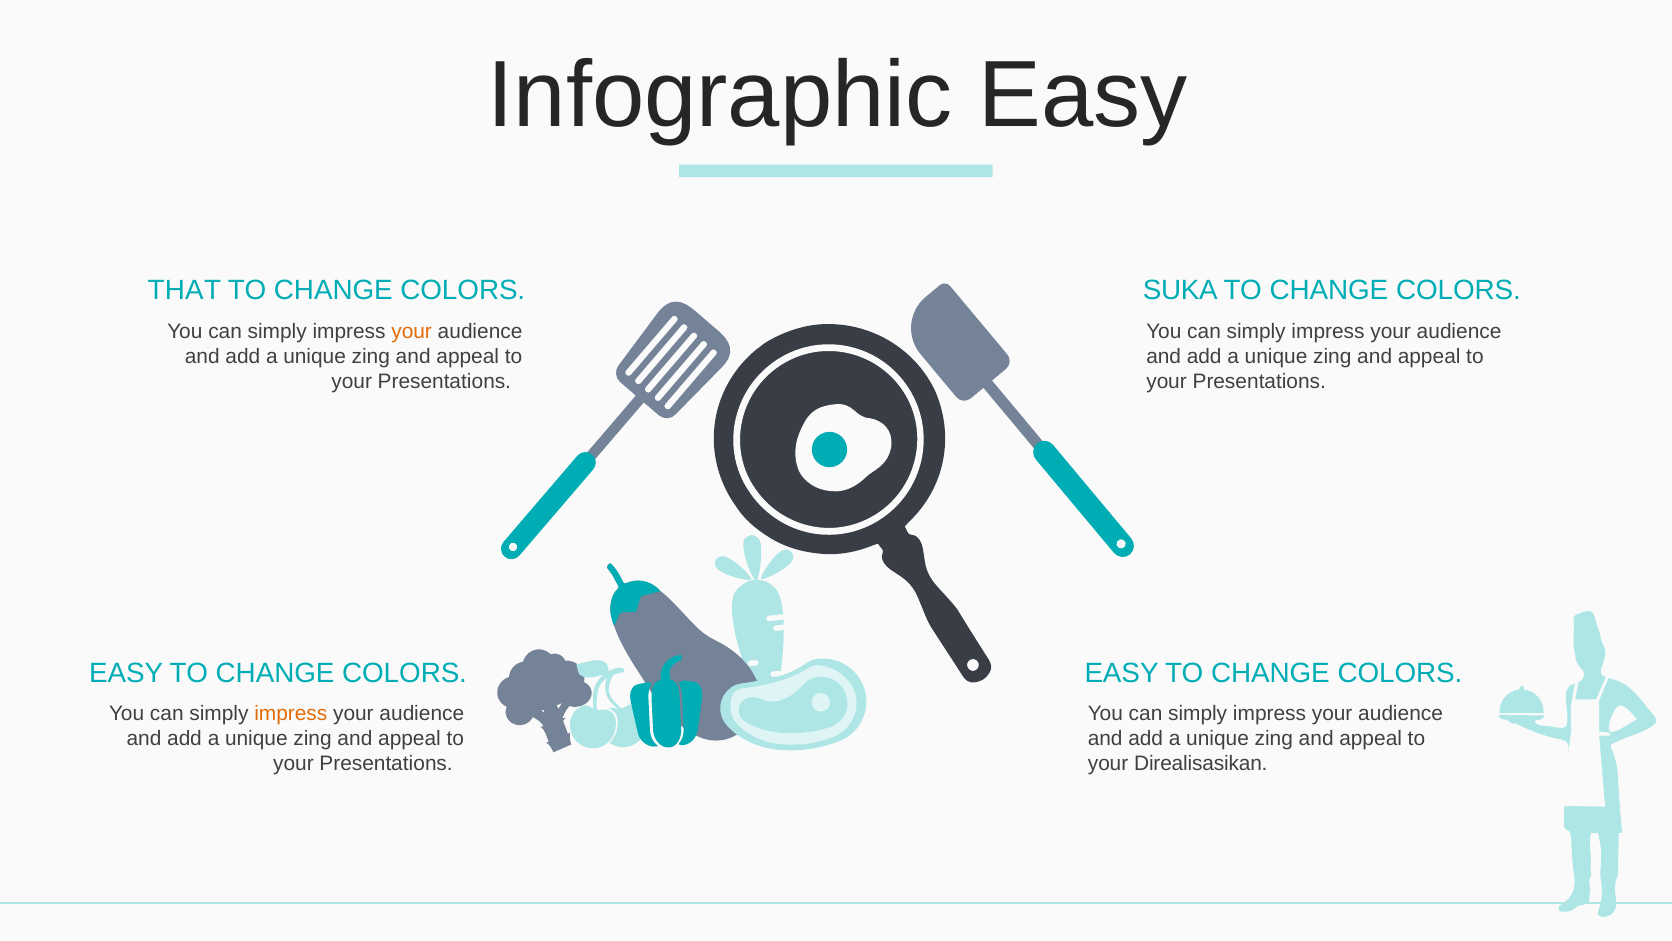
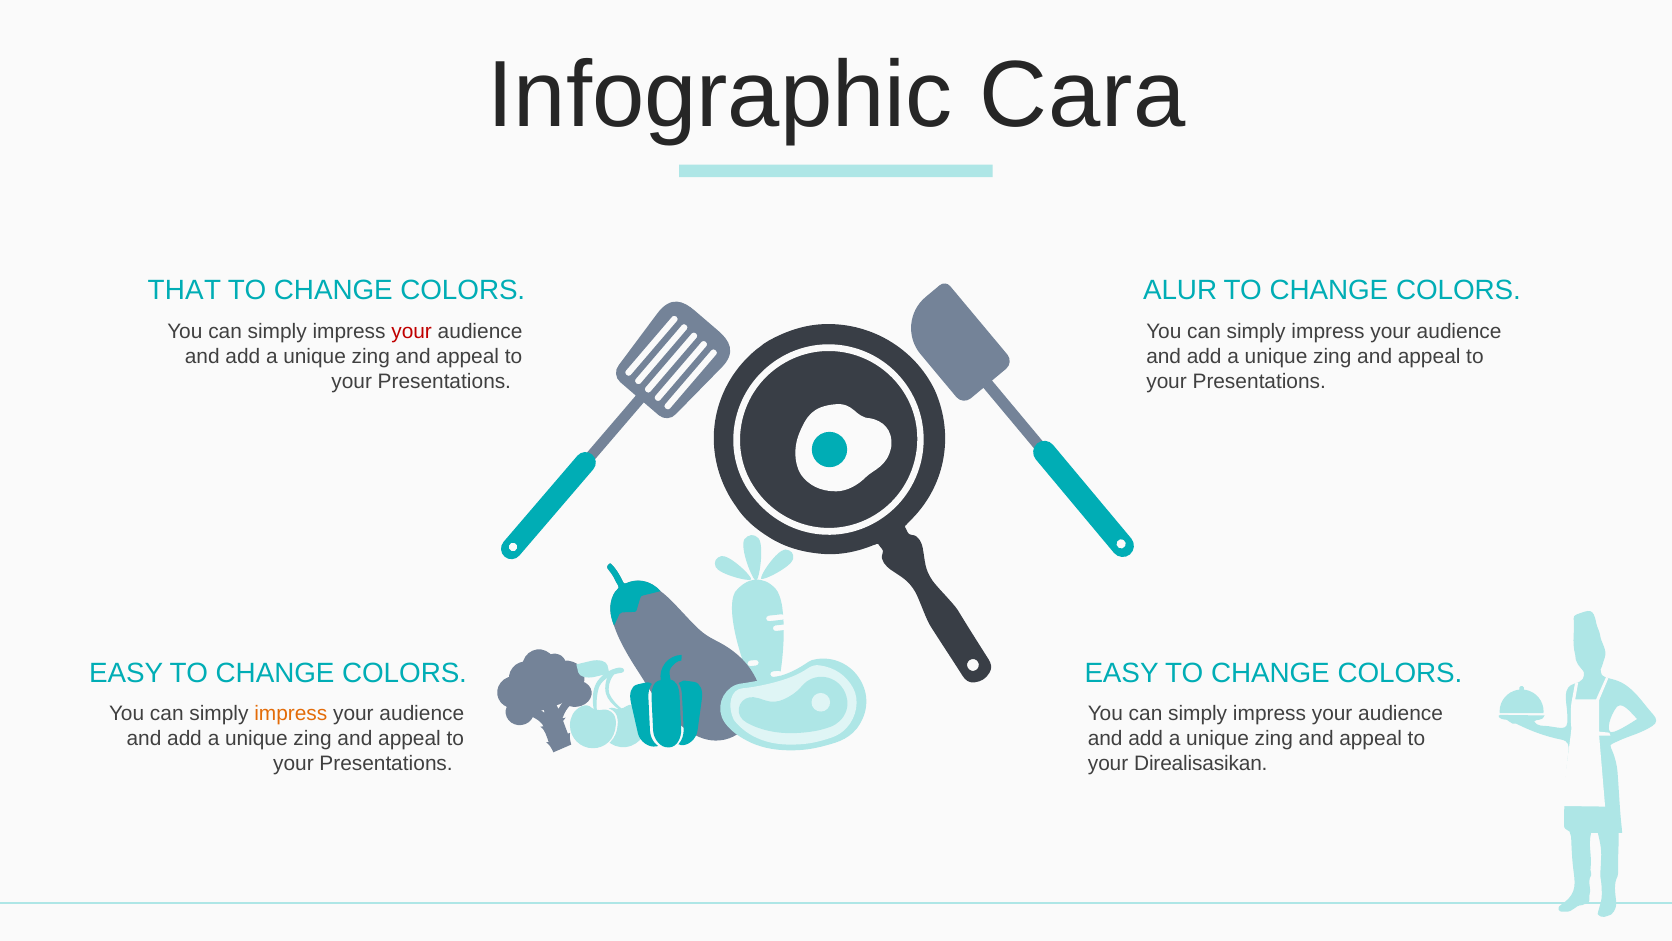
Infographic Easy: Easy -> Cara (1083, 96)
SUKA: SUKA -> ALUR (1180, 290)
your colour: orange -> red (412, 331)
